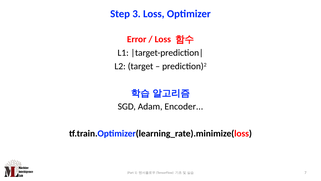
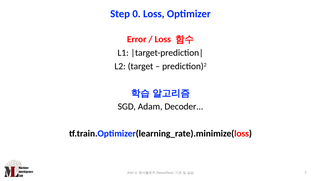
3: 3 -> 0 (137, 14)
Encoder: Encoder -> Decoder (184, 106)
